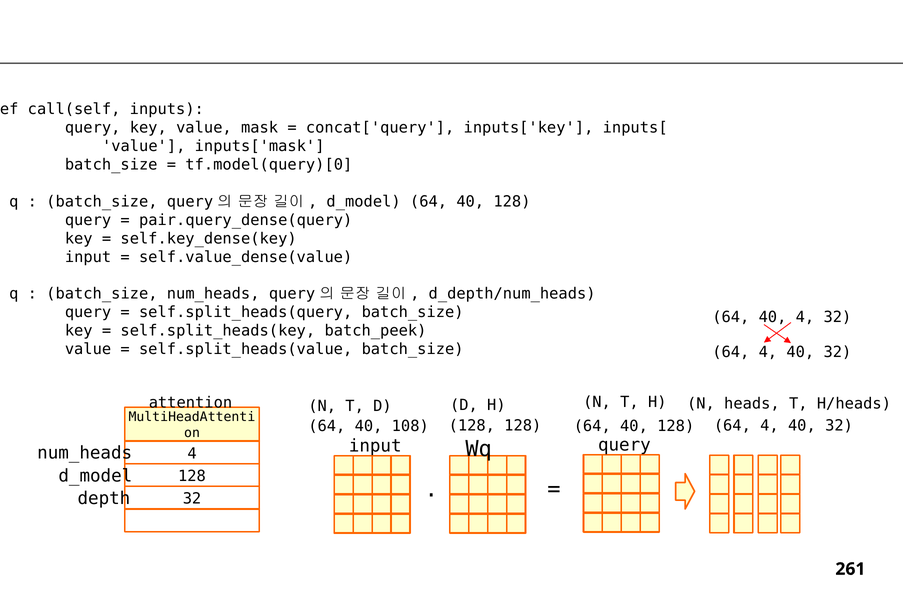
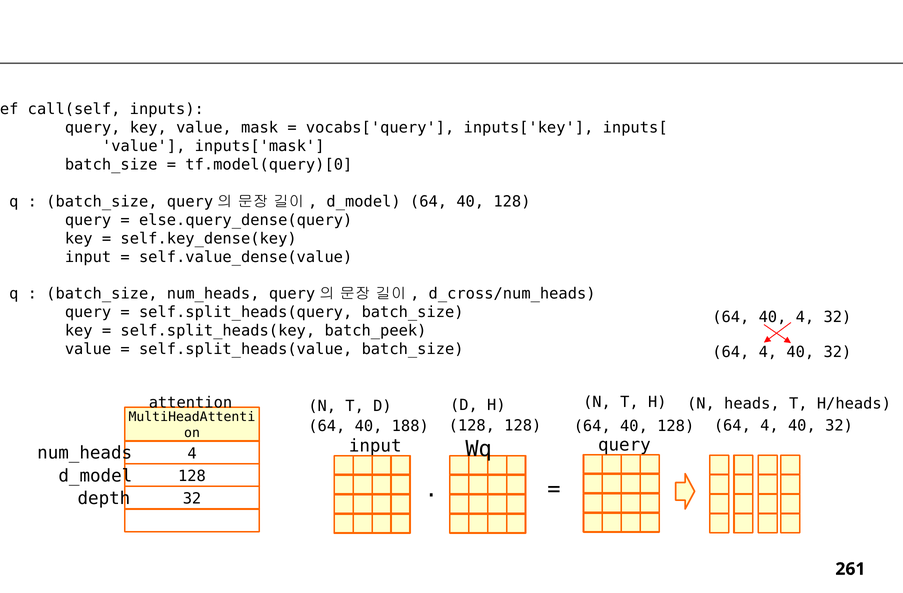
concat['query: concat['query -> vocabs['query (380, 128)
pair.query_dense(query: pair.query_dense(query -> else.query_dense(query (246, 220)
d_depth/num_heads: d_depth/num_heads -> d_cross/num_heads (512, 294)
108: 108 -> 188 (410, 426)
